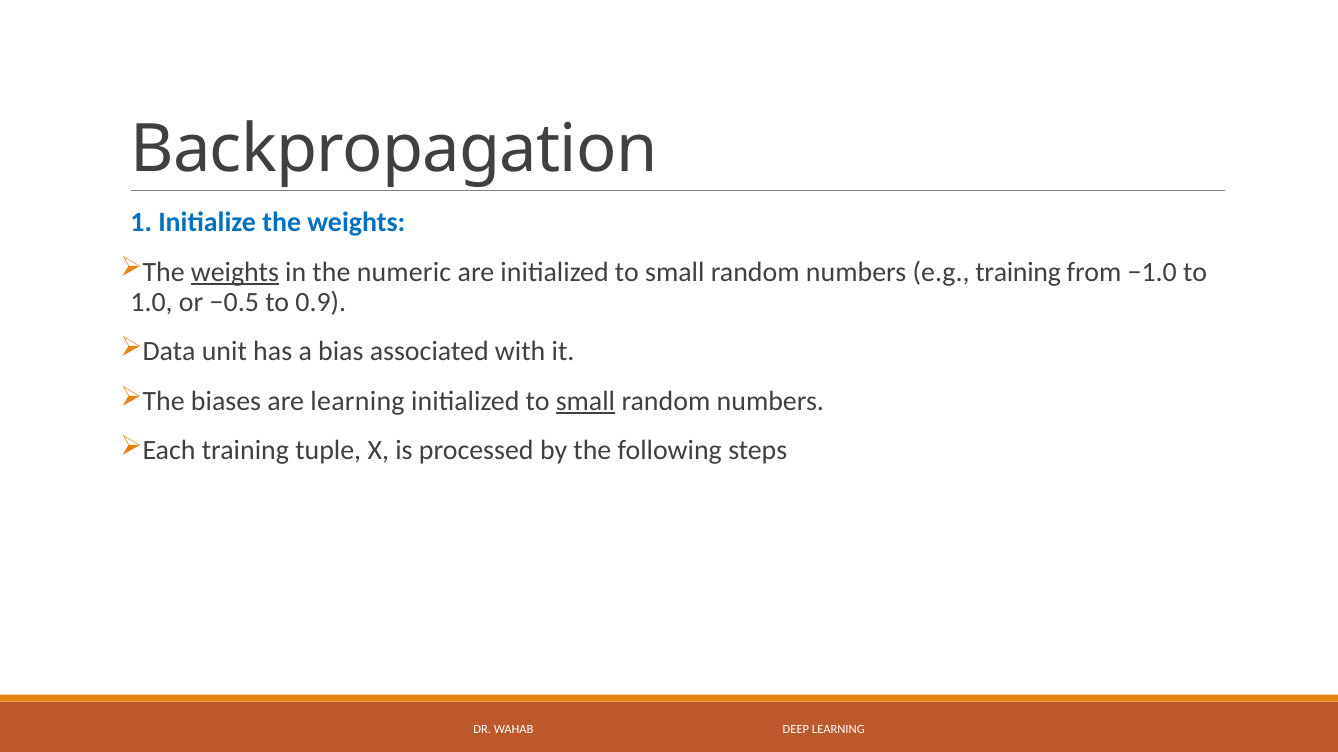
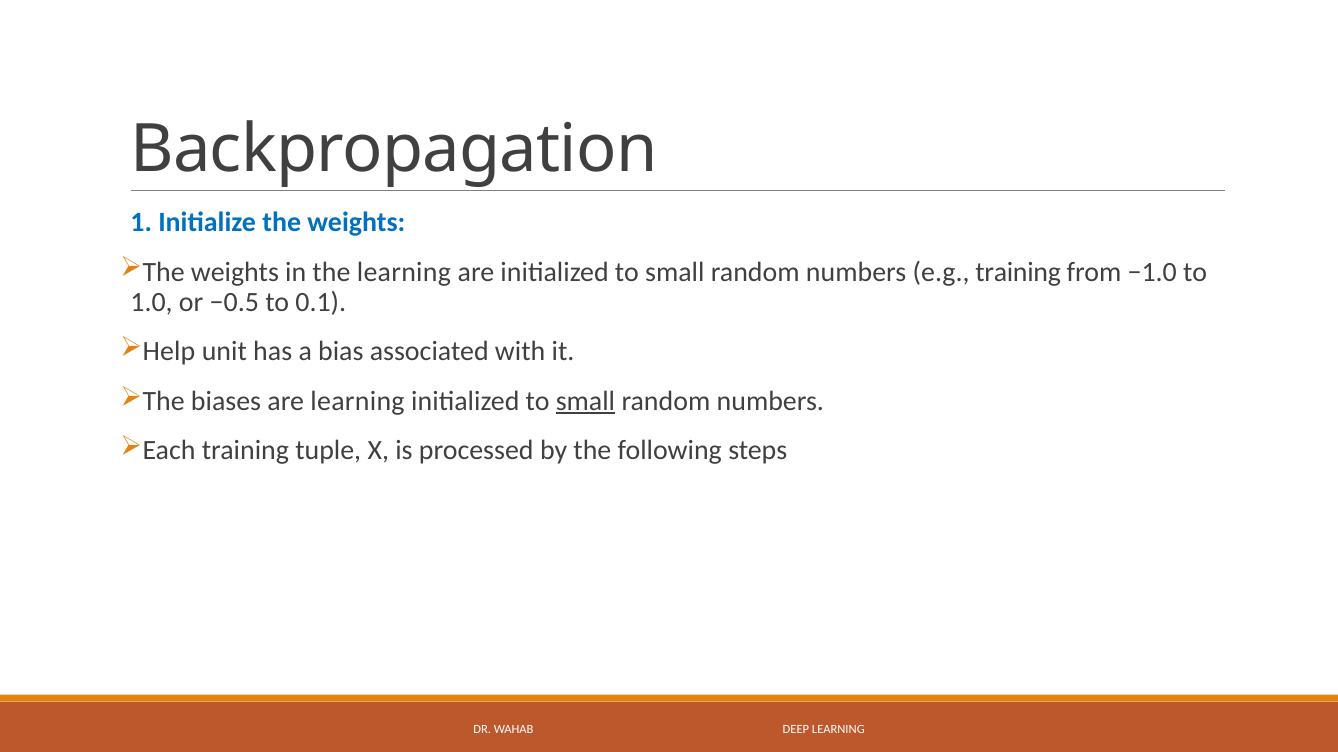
weights underline: present -> none (235, 272)
the numeric: numeric -> learning (404, 272)
0.9: 0.9 -> 0.1 (321, 302)
Data: Data -> Help (169, 352)
